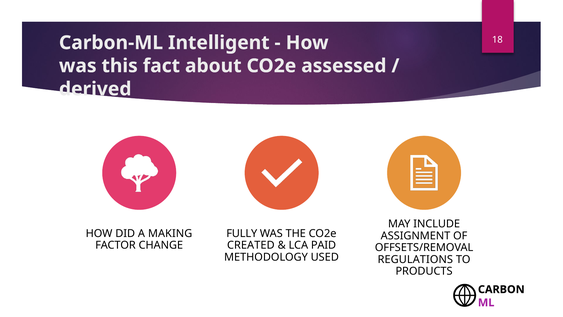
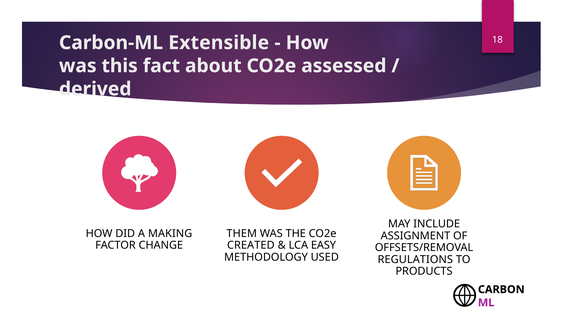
Intelligent: Intelligent -> Extensible (219, 43)
FULLY: FULLY -> THEM (242, 233)
PAID: PAID -> EASY (323, 245)
